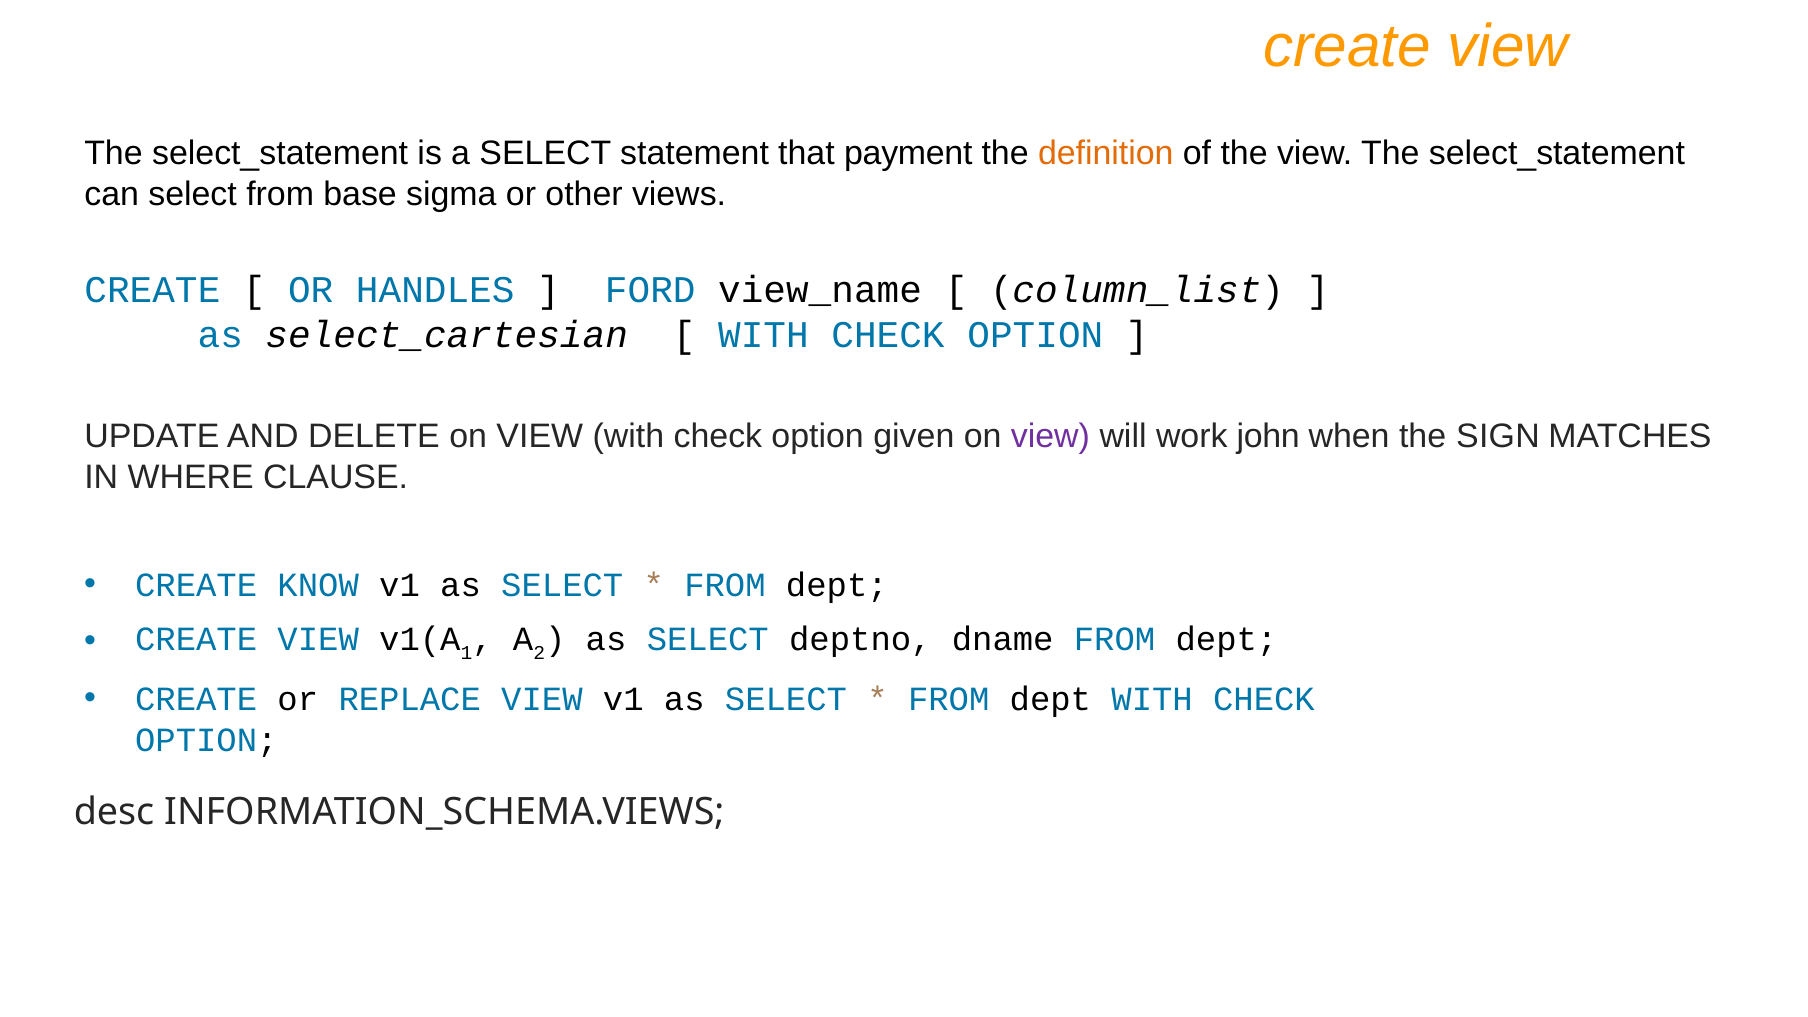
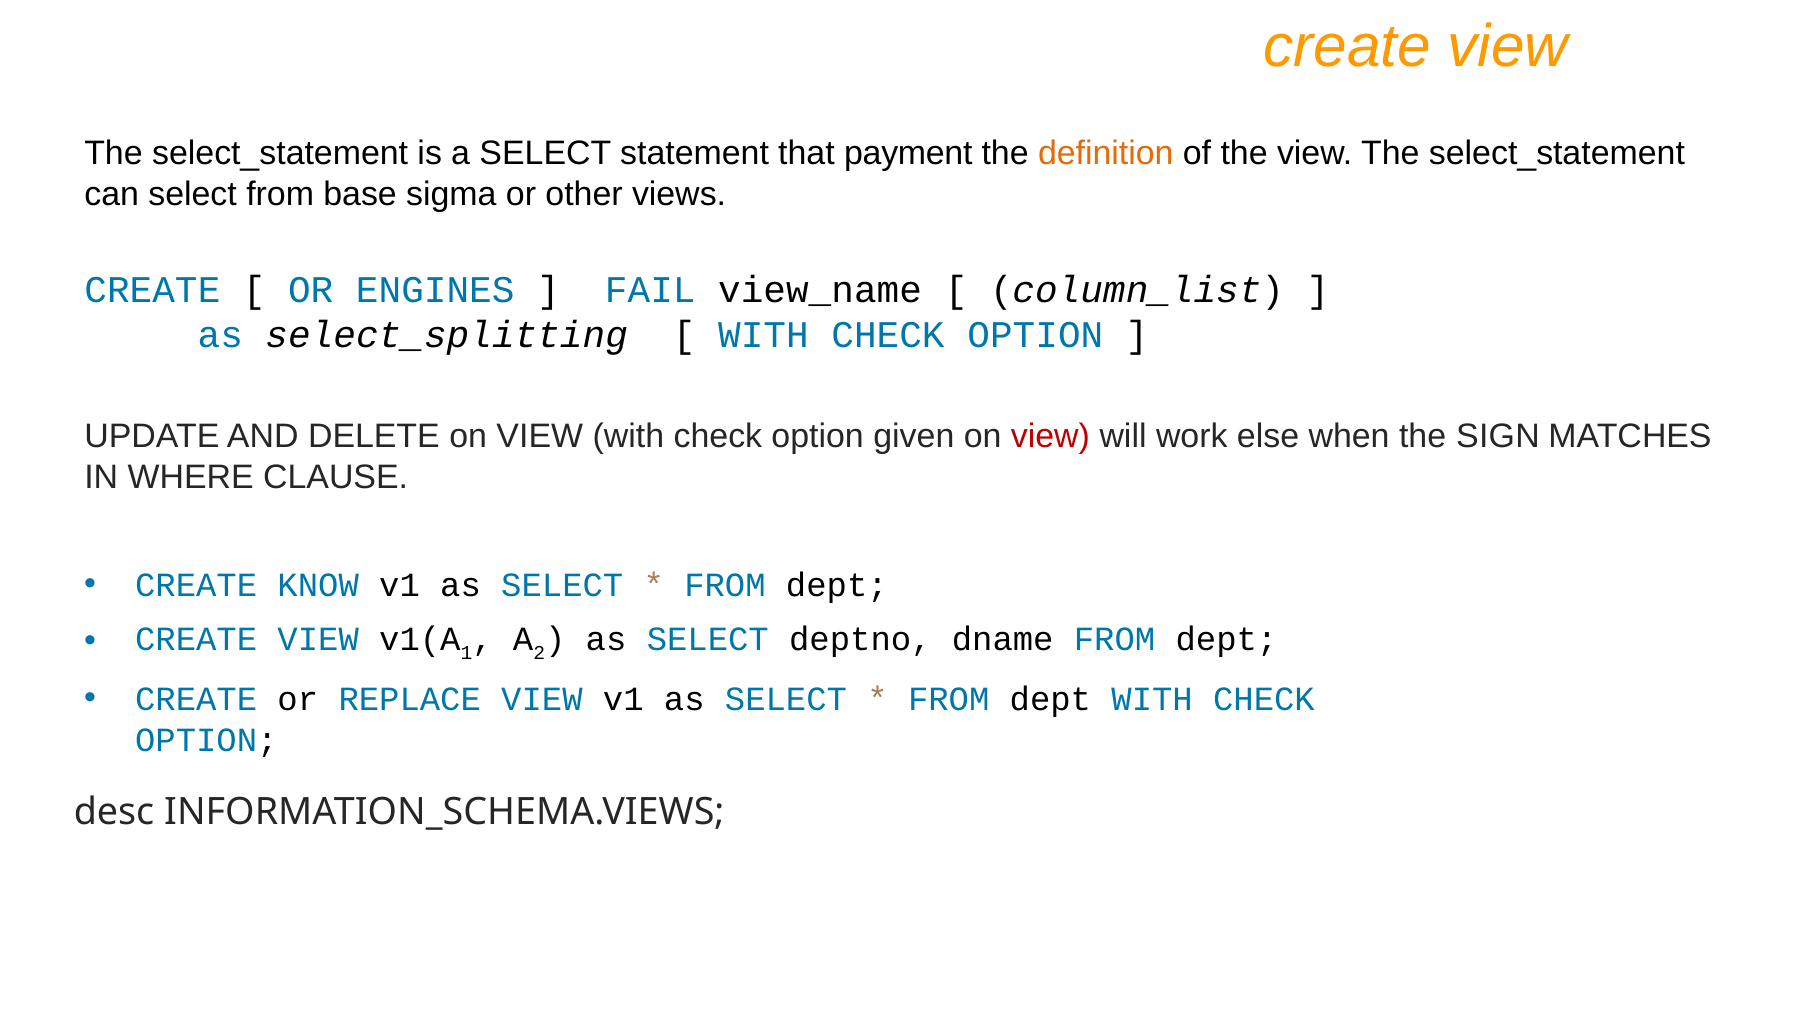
HANDLES: HANDLES -> ENGINES (435, 290)
FORD: FORD -> FAIL (650, 290)
select_cartesian: select_cartesian -> select_splitting (447, 335)
view colour: purple -> red (1050, 437)
john: john -> else (1268, 437)
